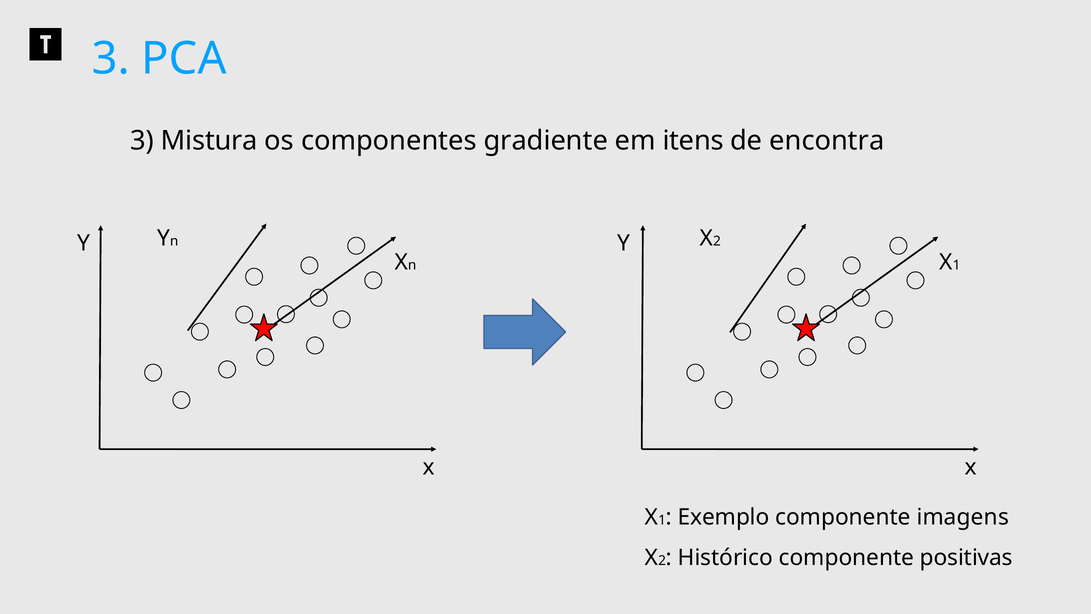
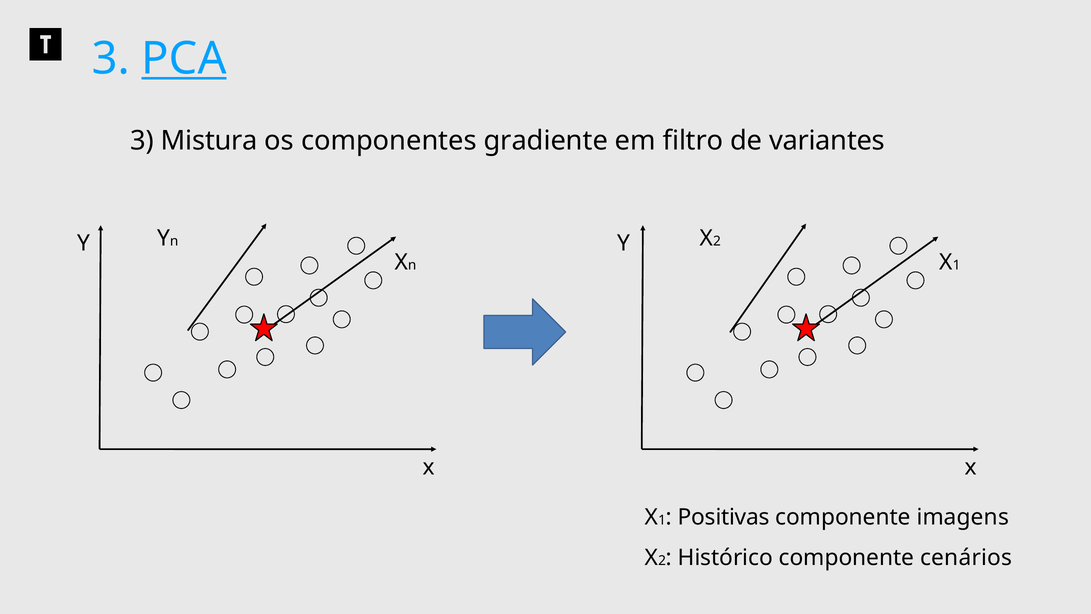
PCA underline: none -> present (184, 59)
itens: itens -> filtro (693, 141)
encontra: encontra -> variantes (827, 141)
Exemplo: Exemplo -> Positivas (724, 517)
positivas: positivas -> cenários (966, 558)
